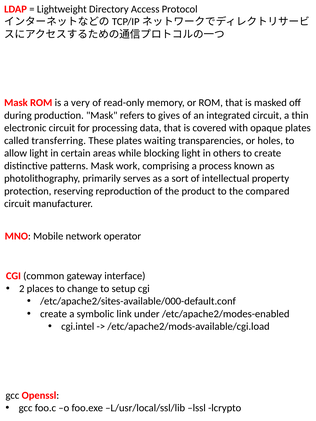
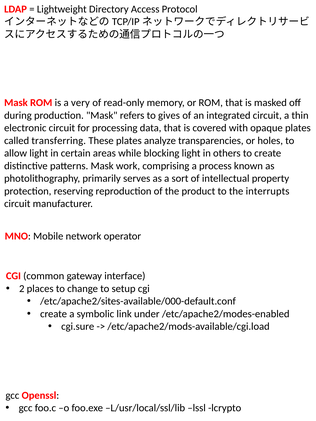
waiting: waiting -> analyze (160, 141)
compared: compared -> interrupts (268, 191)
cgi.intel: cgi.intel -> cgi.sure (78, 327)
